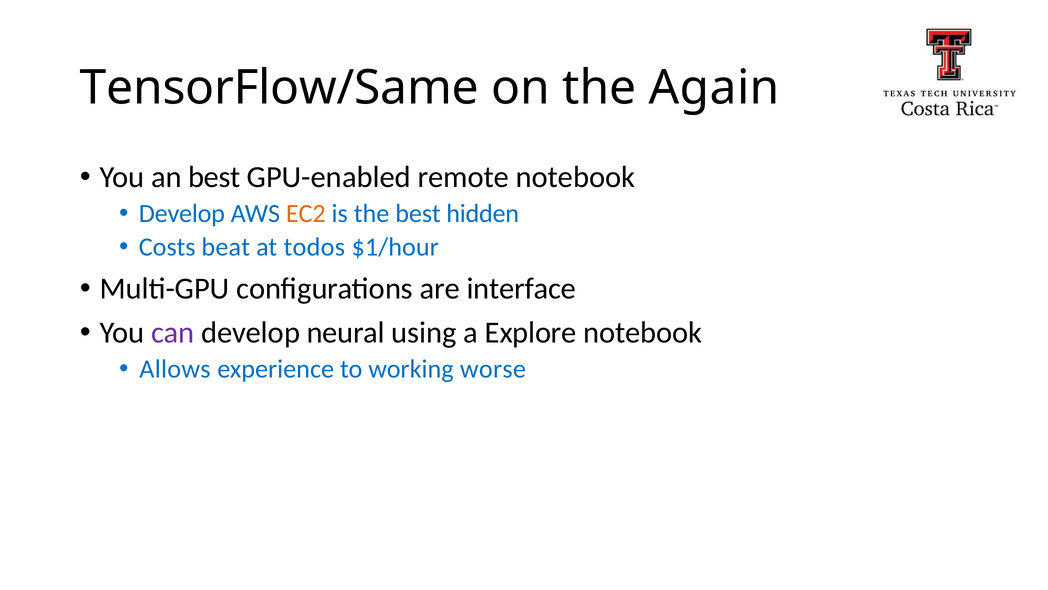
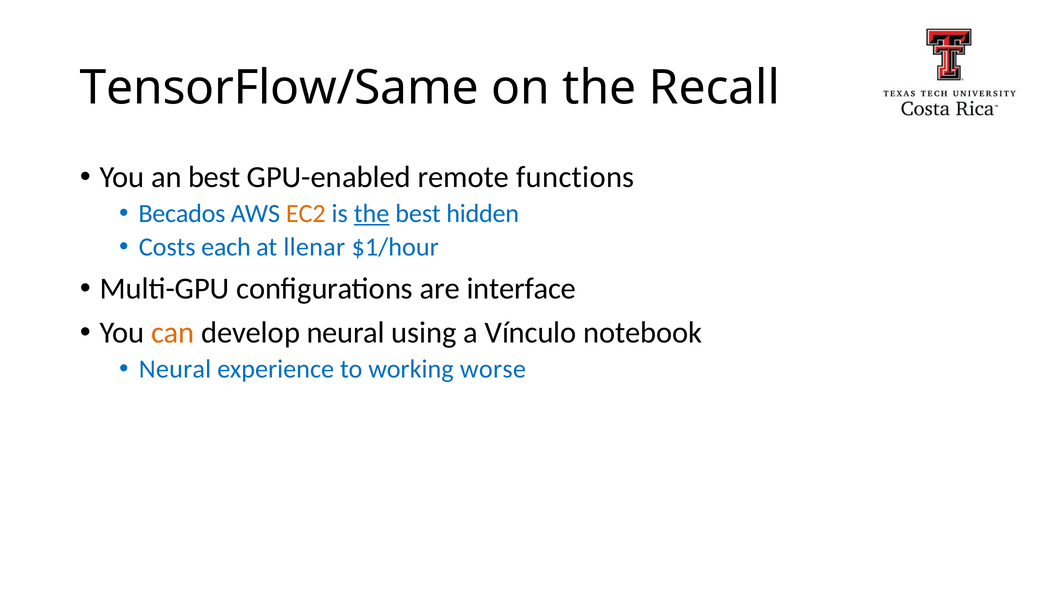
Again: Again -> Recall (714, 88)
remote notebook: notebook -> functions (575, 177)
Develop: Develop -> Becados (182, 213)
the underline: none -> present (372, 213)
beat: beat -> each (226, 247)
todos: todos -> llenar (314, 247)
can colour: purple -> orange (173, 333)
Explore: Explore -> Vínculo (531, 333)
Allows: Allows -> Neural (175, 369)
